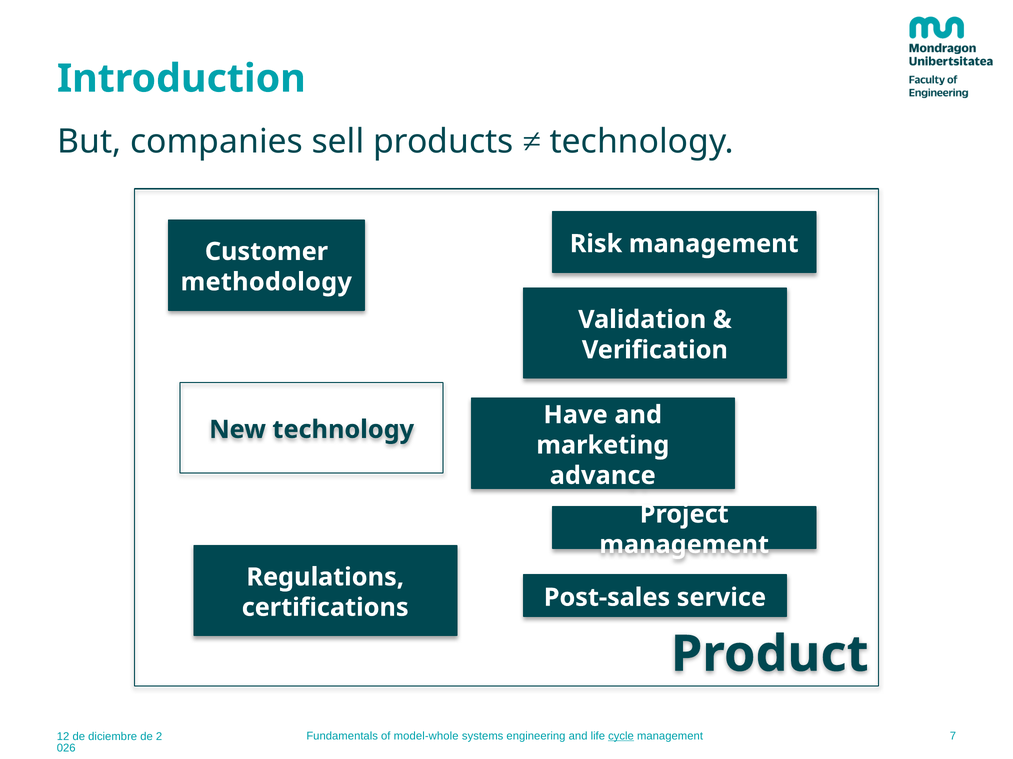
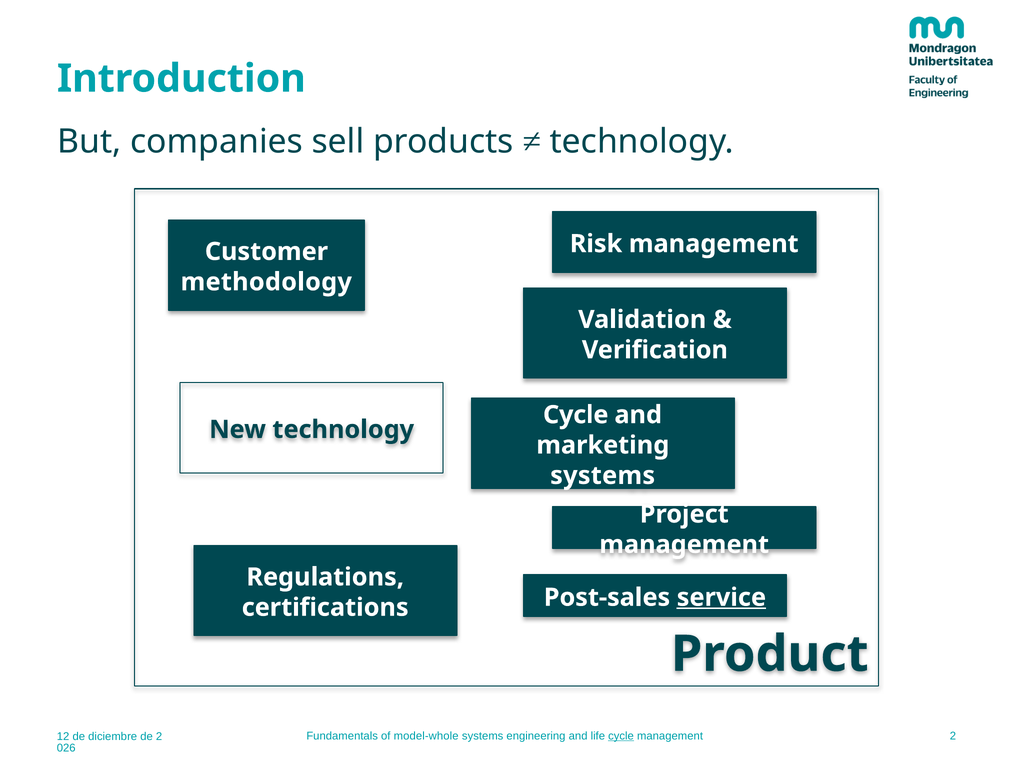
Have: Have -> Cycle (576, 415)
advance: advance -> systems (603, 476)
service underline: none -> present (721, 598)
management 7: 7 -> 2 (953, 737)
